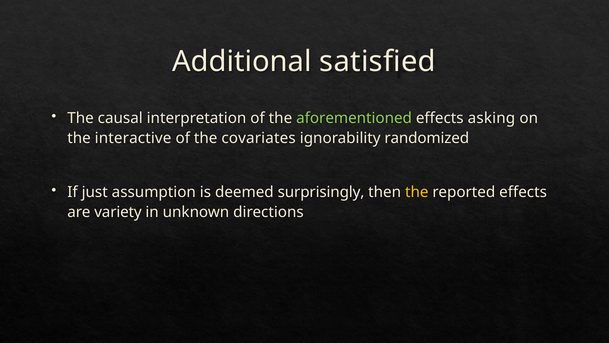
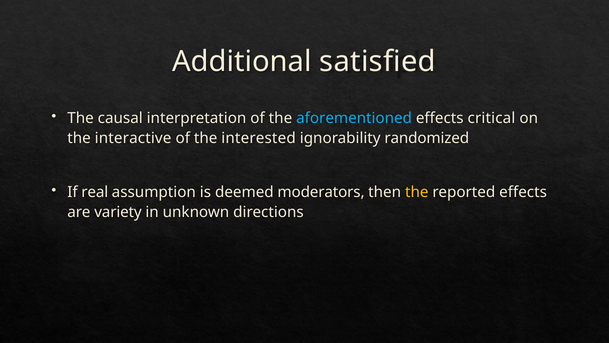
aforementioned colour: light green -> light blue (354, 118)
asking: asking -> critical (491, 118)
covariates: covariates -> interested (259, 138)
just: just -> real (95, 192)
surprisingly: surprisingly -> moderators (321, 192)
